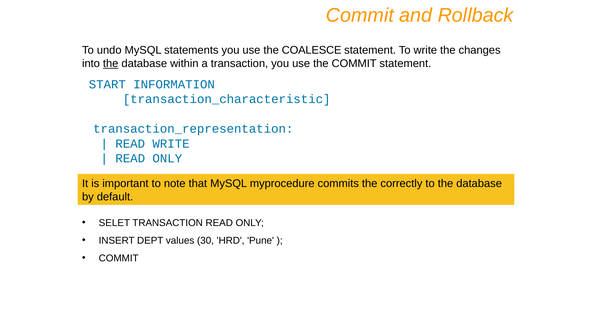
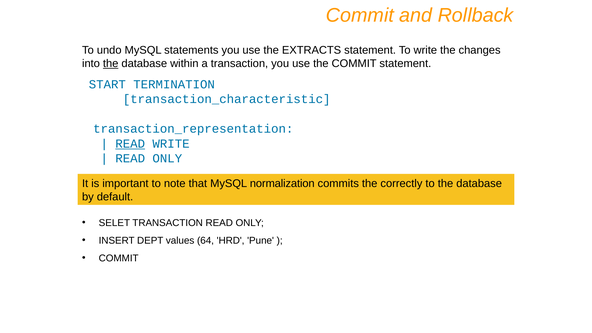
COALESCE: COALESCE -> EXTRACTS (312, 50)
INFORMATION: INFORMATION -> TERMINATION (174, 84)
READ underline: none -> present (130, 144)
myprocedure: myprocedure -> normalization (282, 183)
30: 30 -> 64 (205, 241)
